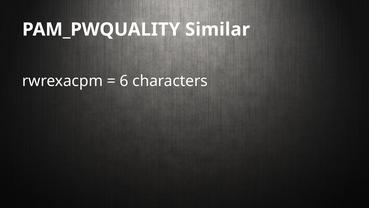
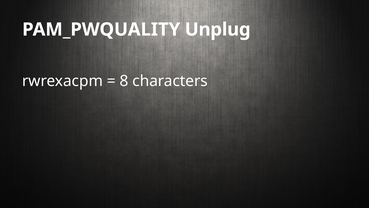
Similar: Similar -> Unplug (218, 29)
6: 6 -> 8 (124, 81)
